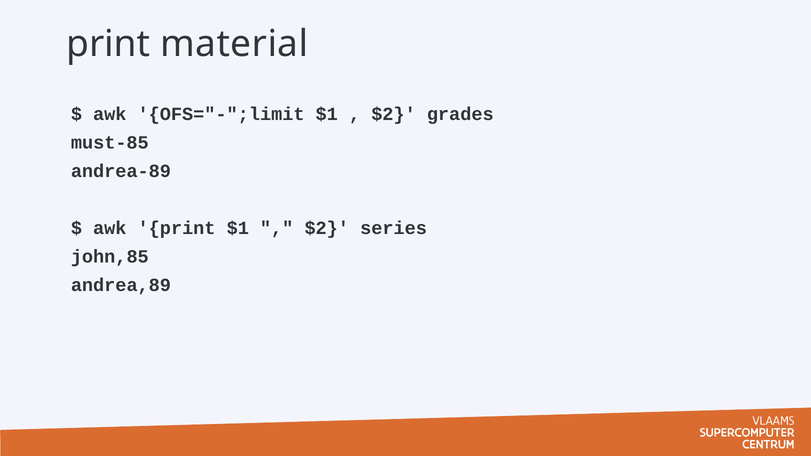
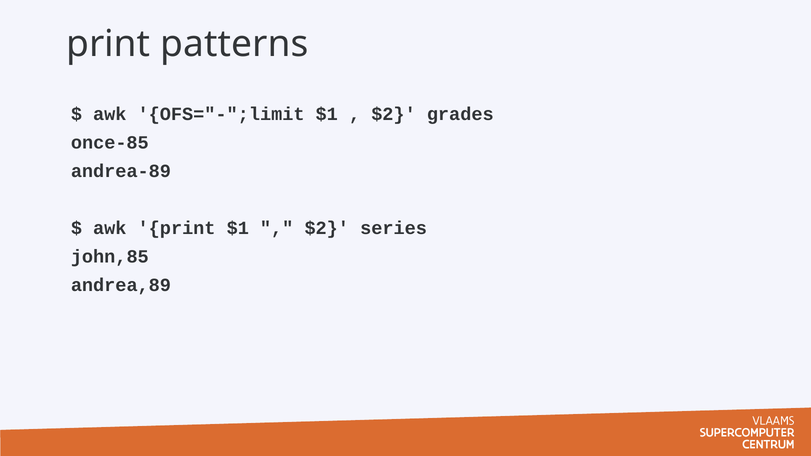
material: material -> patterns (234, 44)
must-85: must-85 -> once-85 (110, 143)
